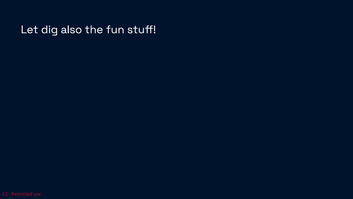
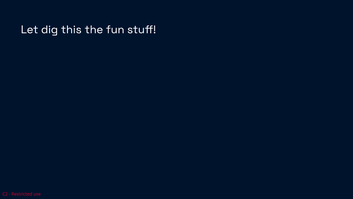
also: also -> this (71, 30)
